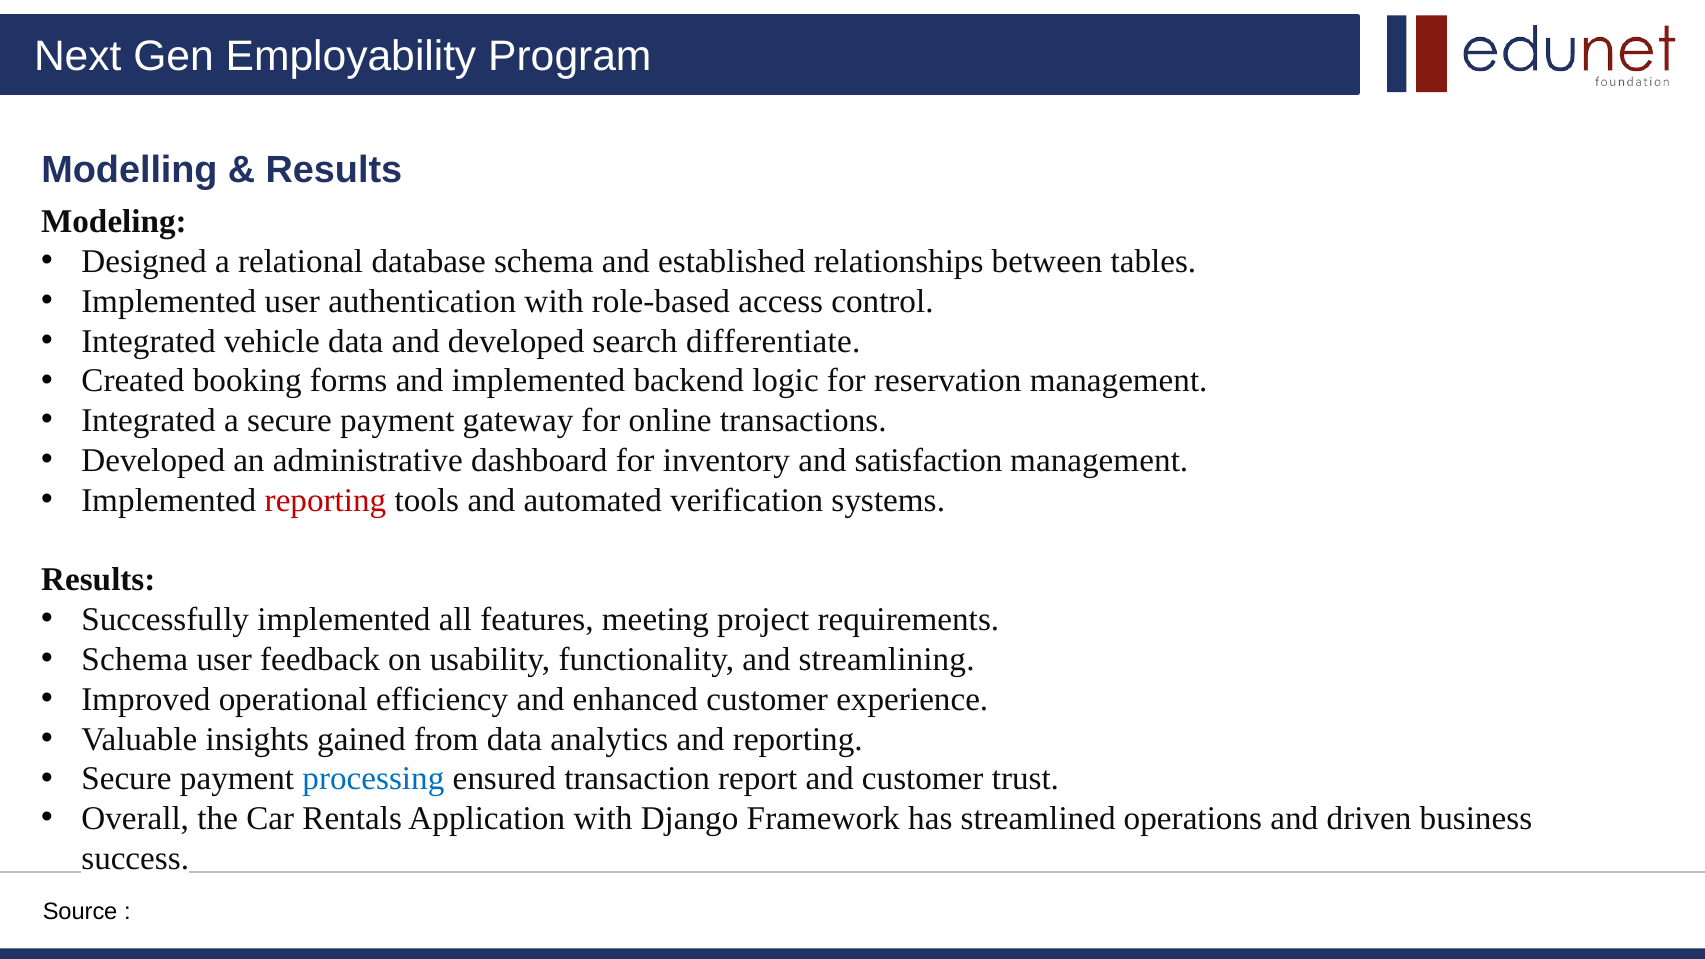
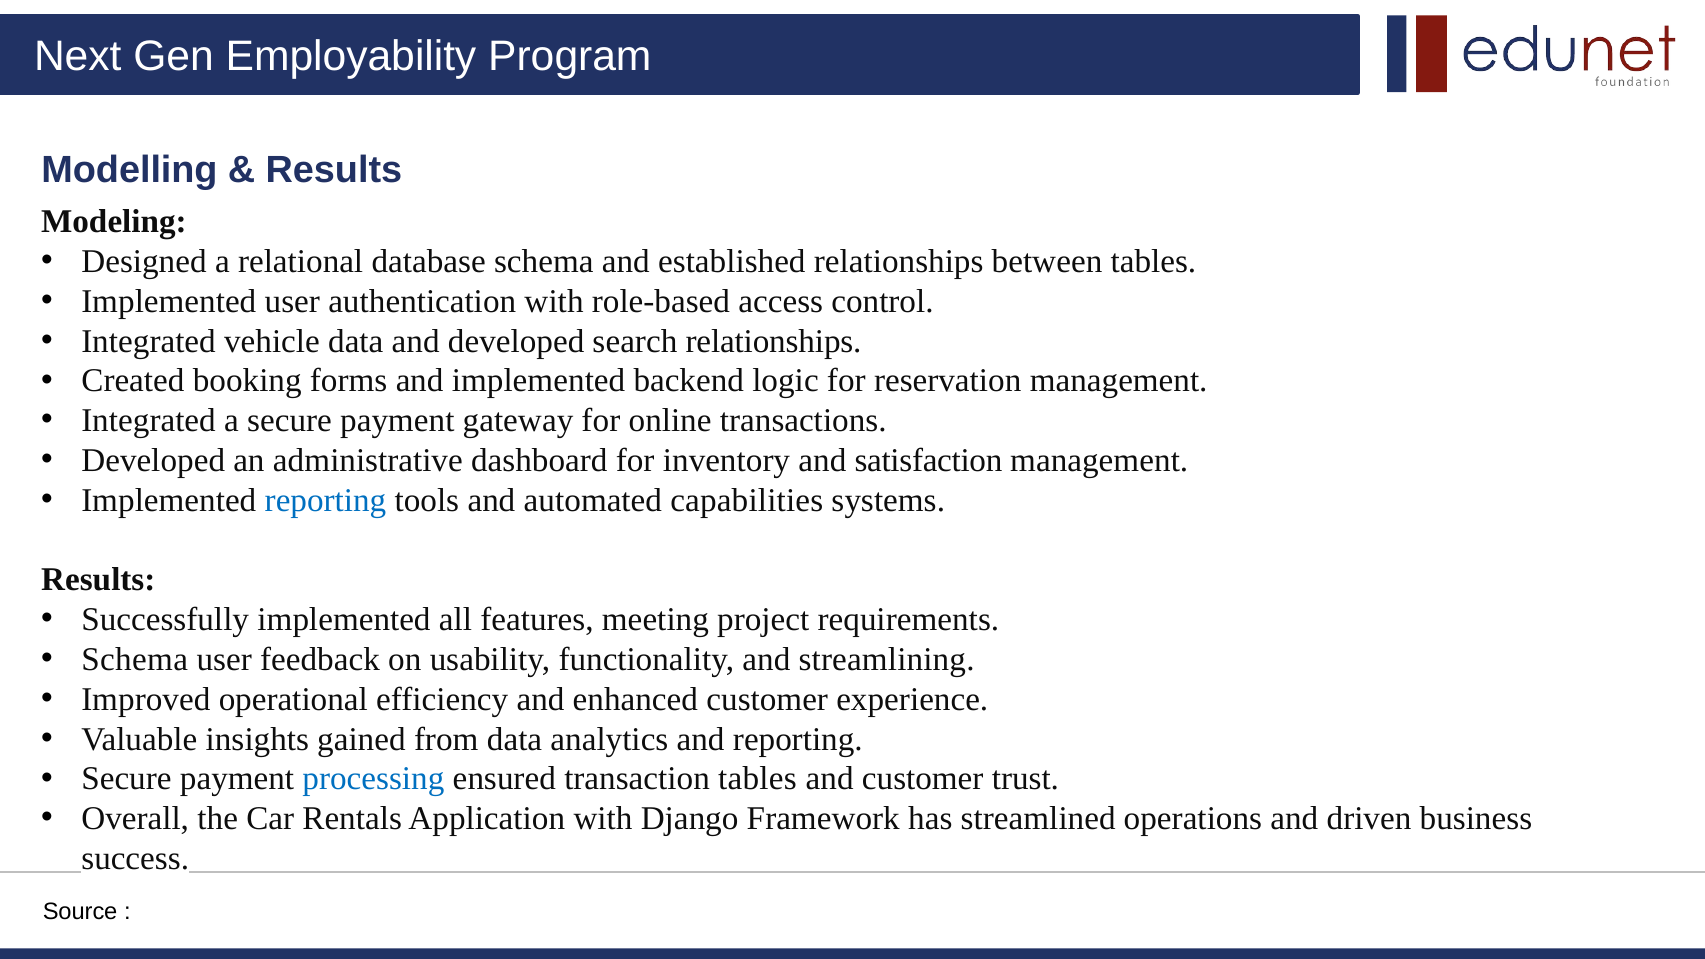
search differentiate: differentiate -> relationships (774, 341)
reporting colour: red -> blue (325, 500)
verification: verification -> capabilities (747, 500)
transaction report: report -> tables (757, 779)
